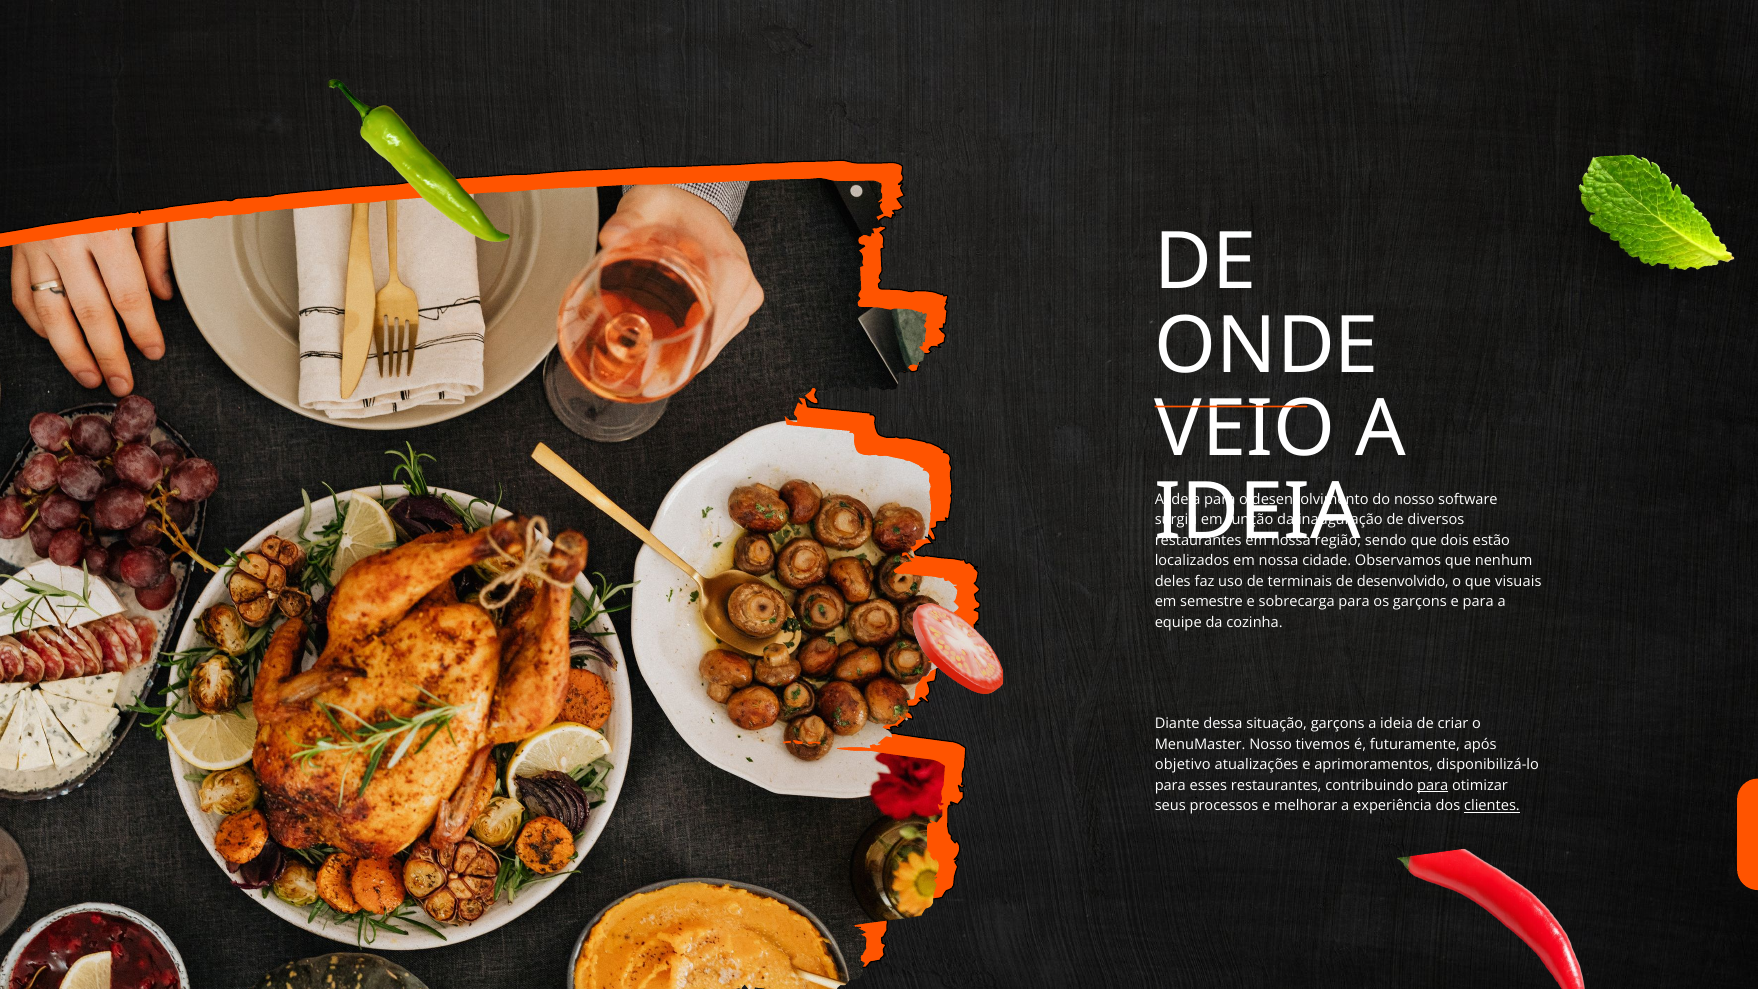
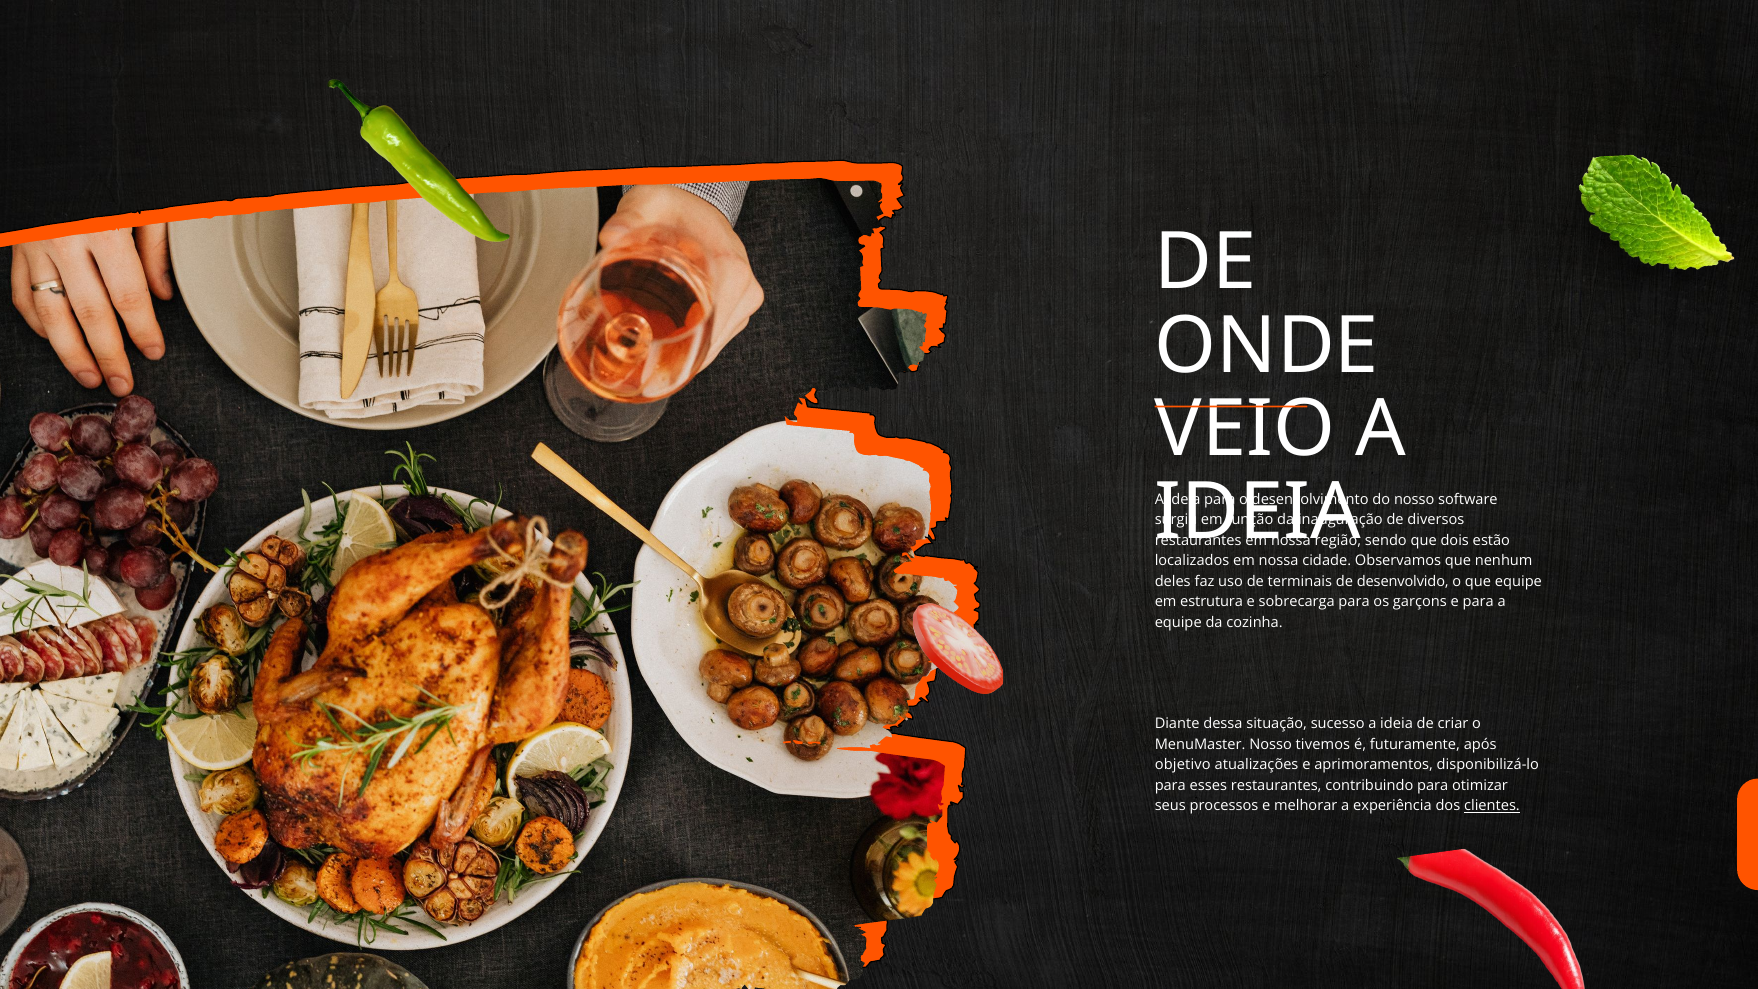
que visuais: visuais -> equipe (1518, 581)
semestre: semestre -> estrutura (1212, 602)
situação garçons: garçons -> sucesso (1338, 724)
para underline: present -> none (1433, 785)
